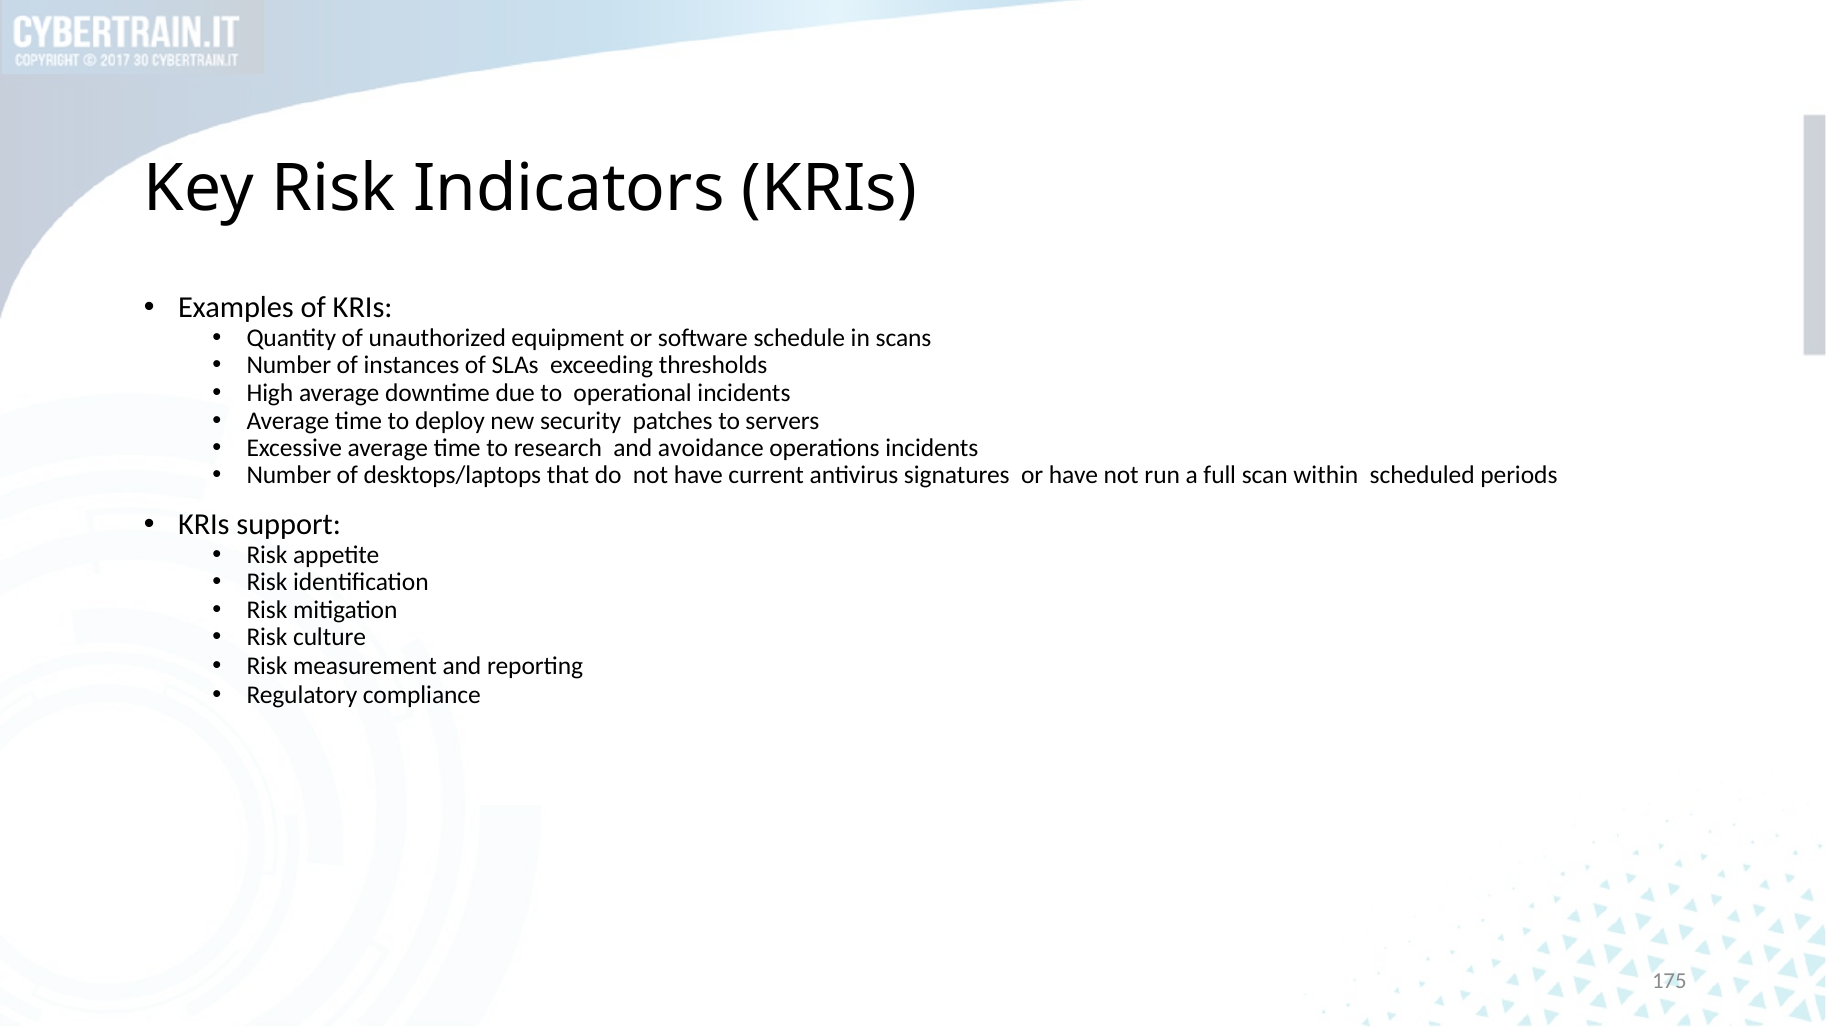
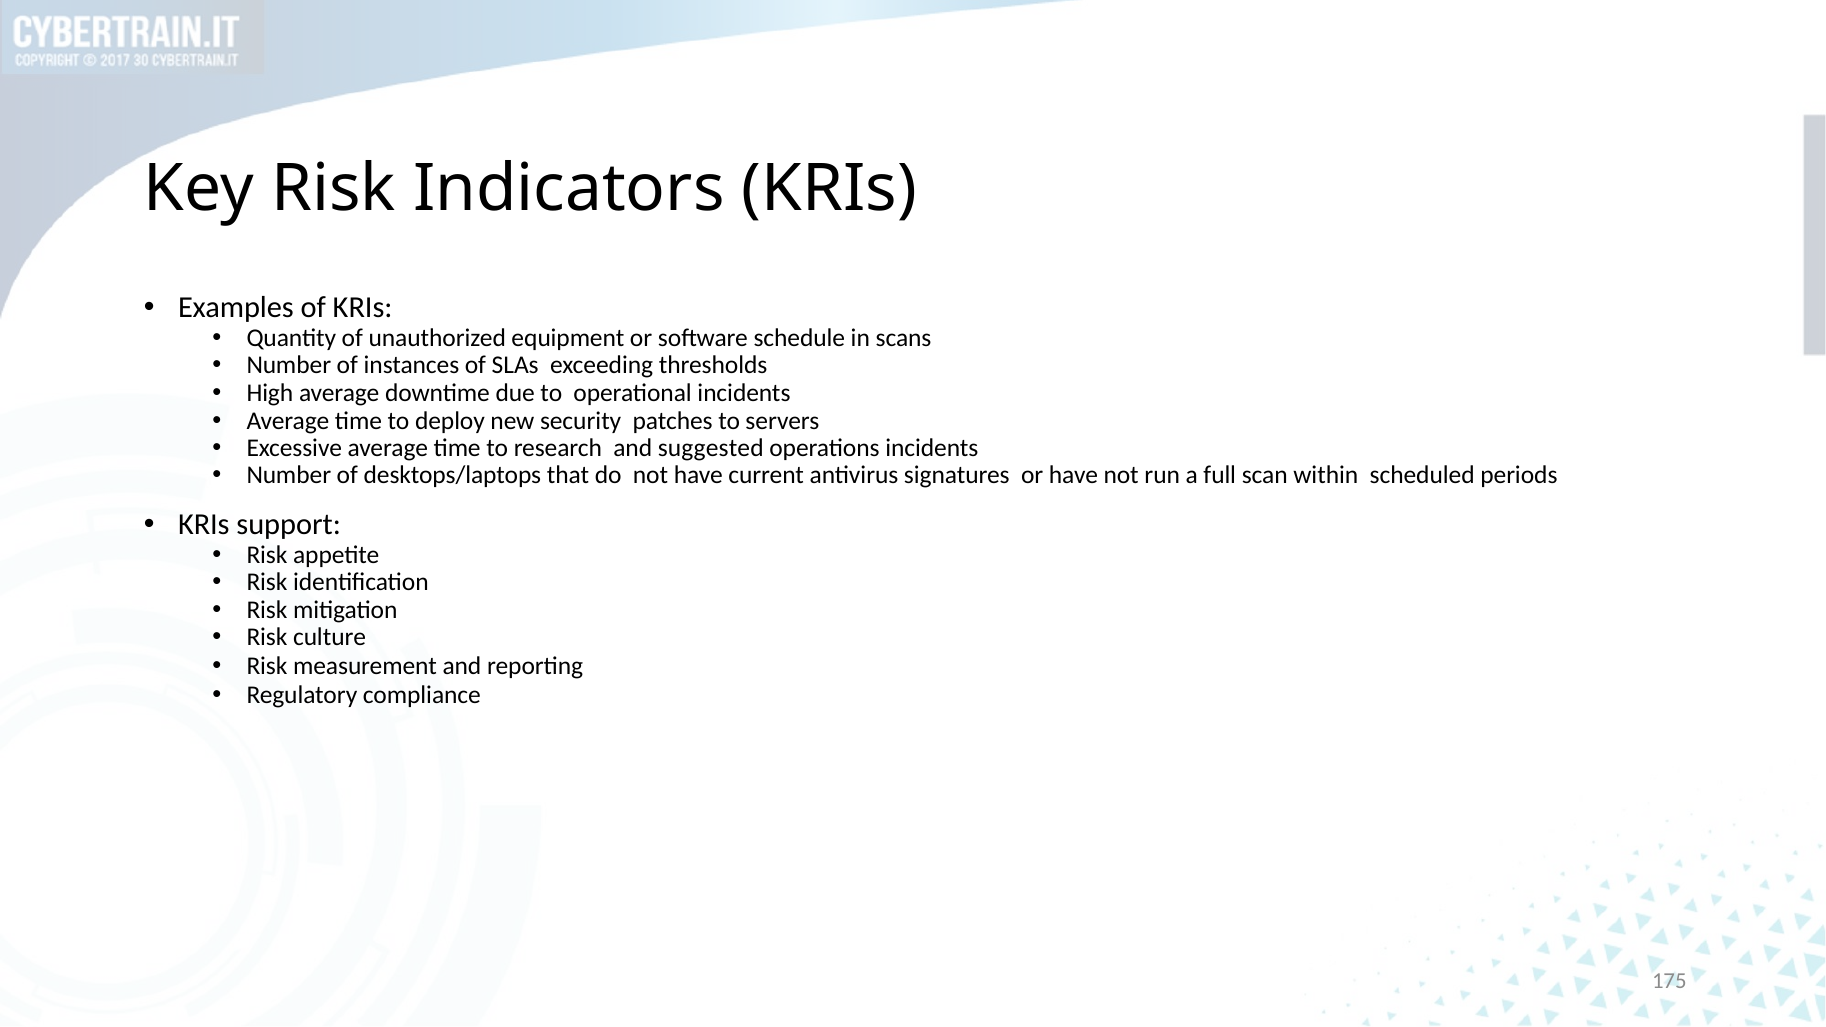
avoidance: avoidance -> suggested (711, 448)
